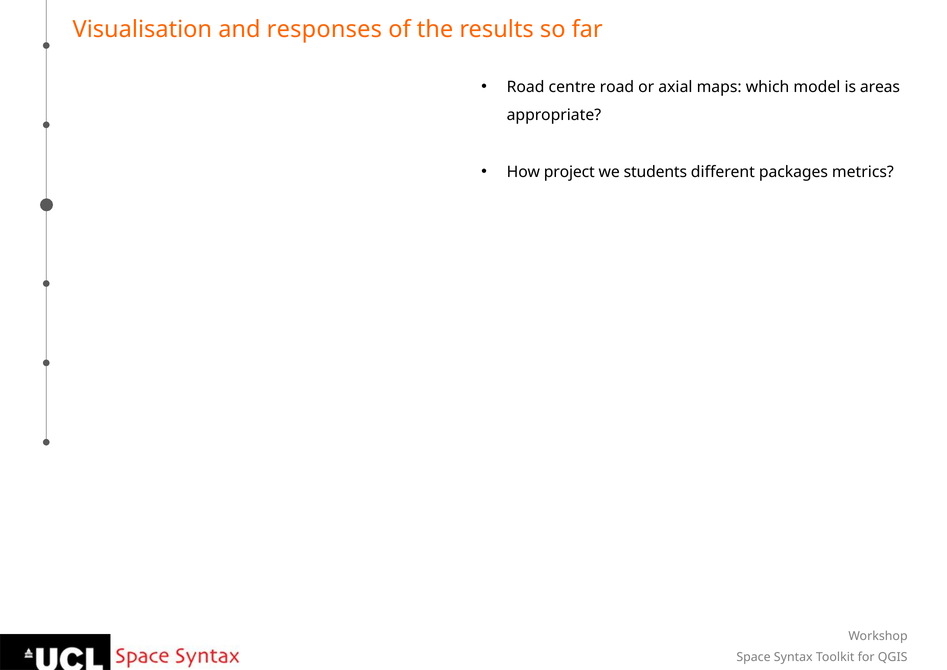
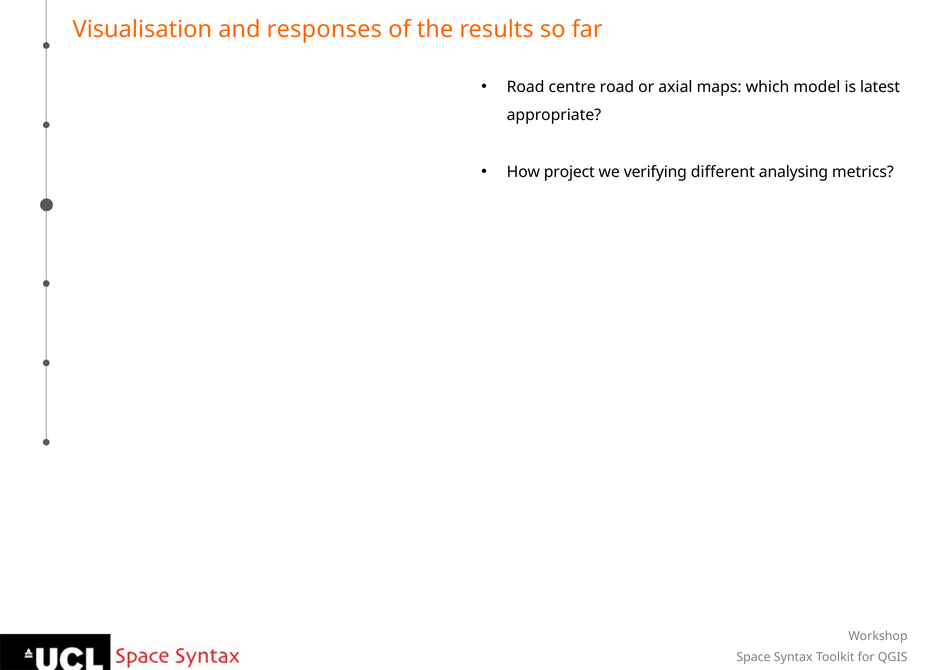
areas: areas -> latest (880, 87)
students: students -> verifying (655, 172)
packages: packages -> analysing (794, 172)
